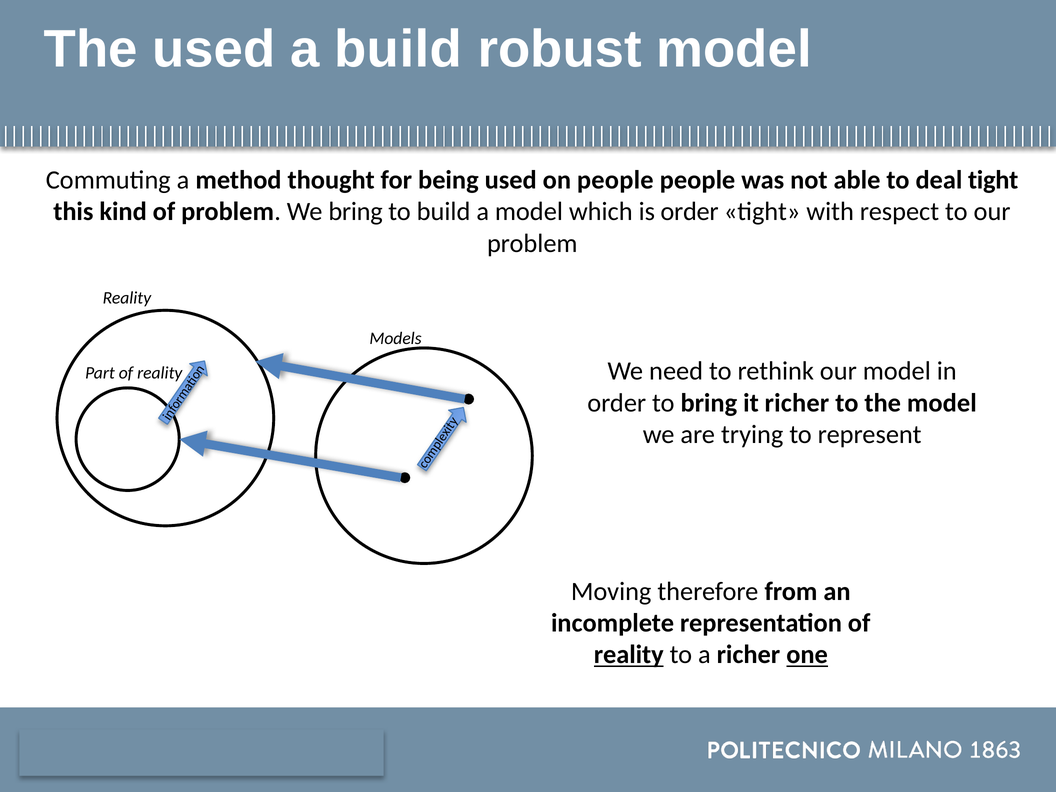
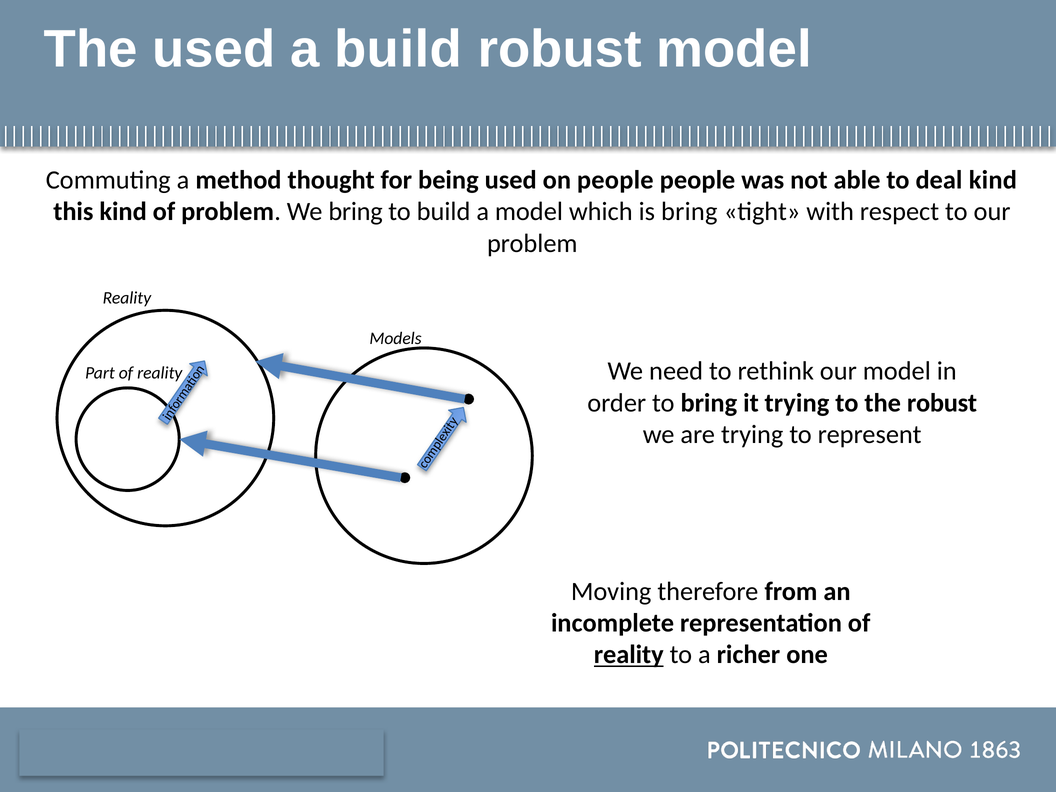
deal tight: tight -> kind (993, 180)
is order: order -> bring (689, 212)
it richer: richer -> trying (797, 403)
the model: model -> robust (942, 403)
one underline: present -> none (807, 655)
